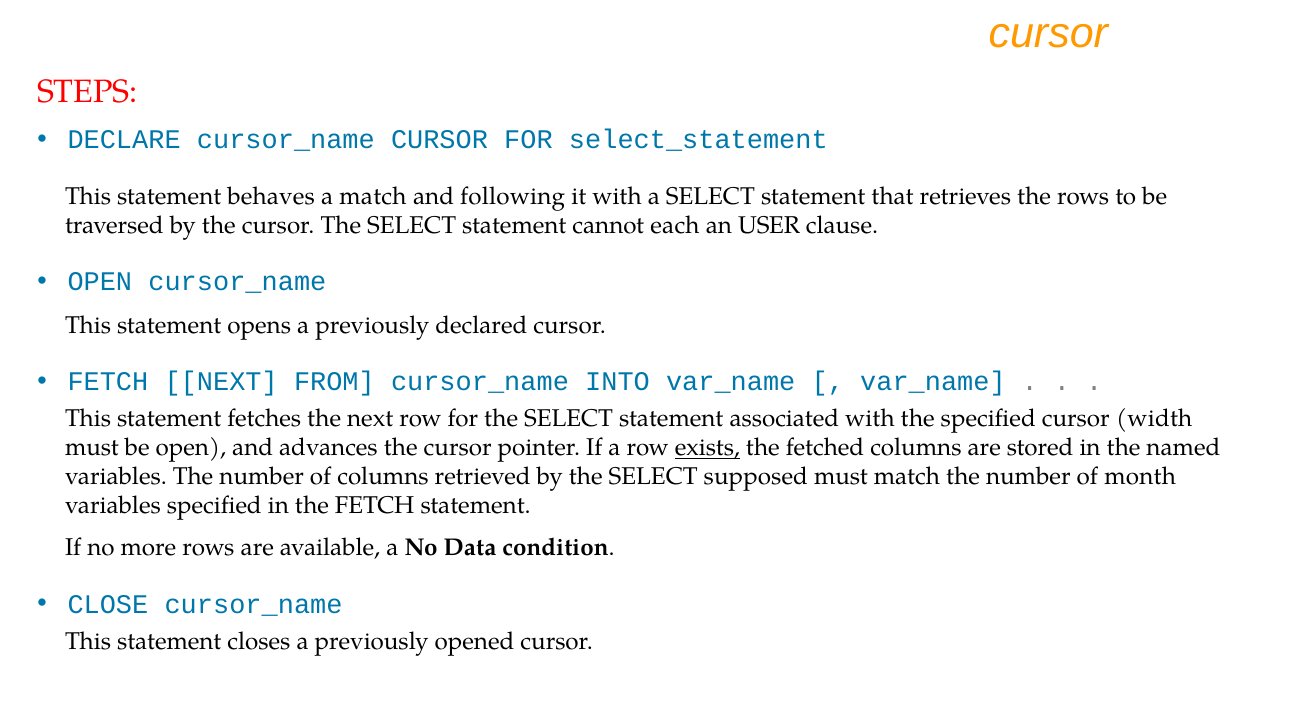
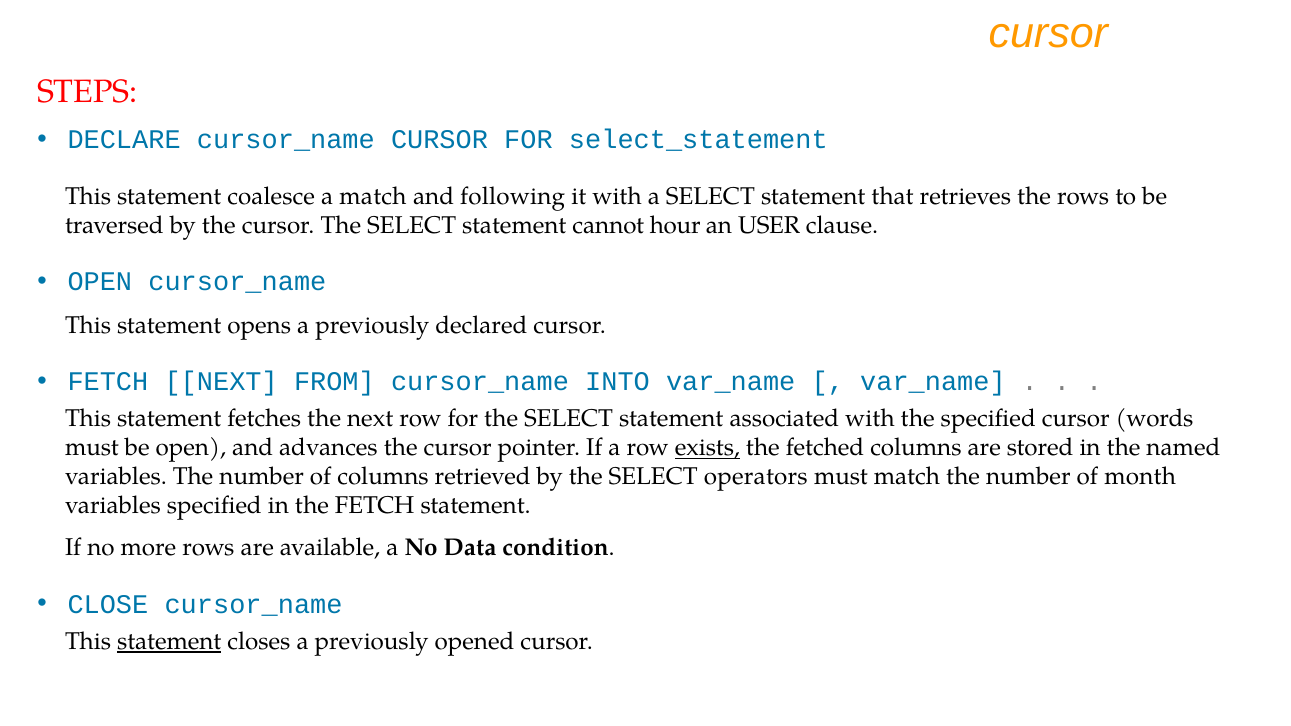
behaves: behaves -> coalesce (271, 196)
each: each -> hour (675, 225)
width: width -> words (1154, 419)
supposed: supposed -> operators (756, 477)
statement underline: none -> present (169, 642)
